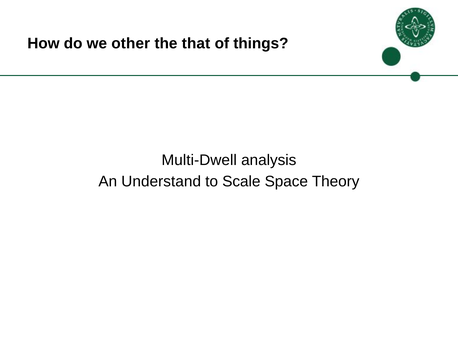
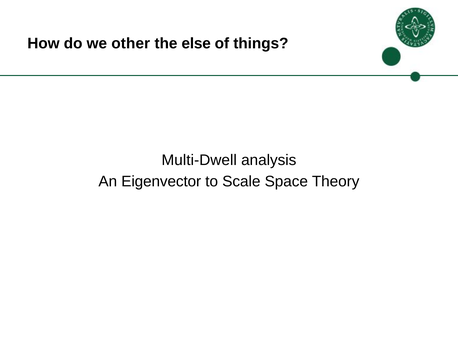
that: that -> else (196, 43)
Understand: Understand -> Eigenvector (161, 181)
